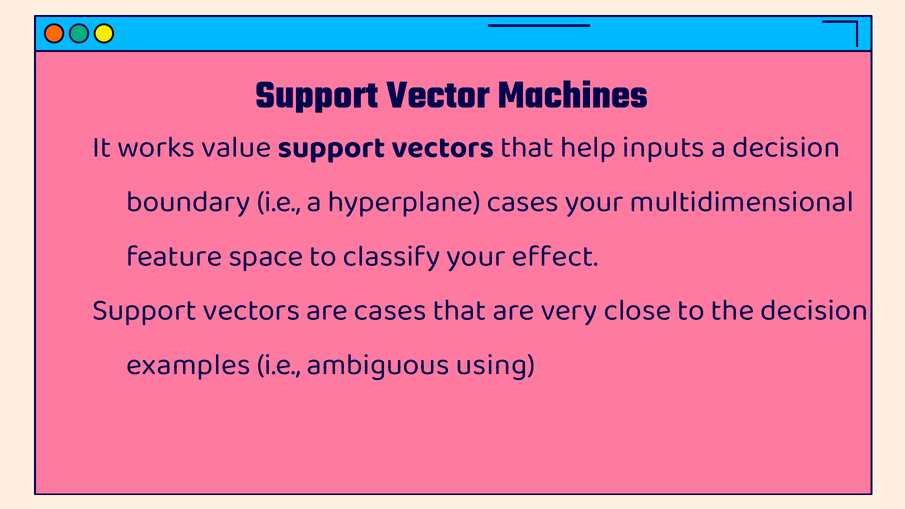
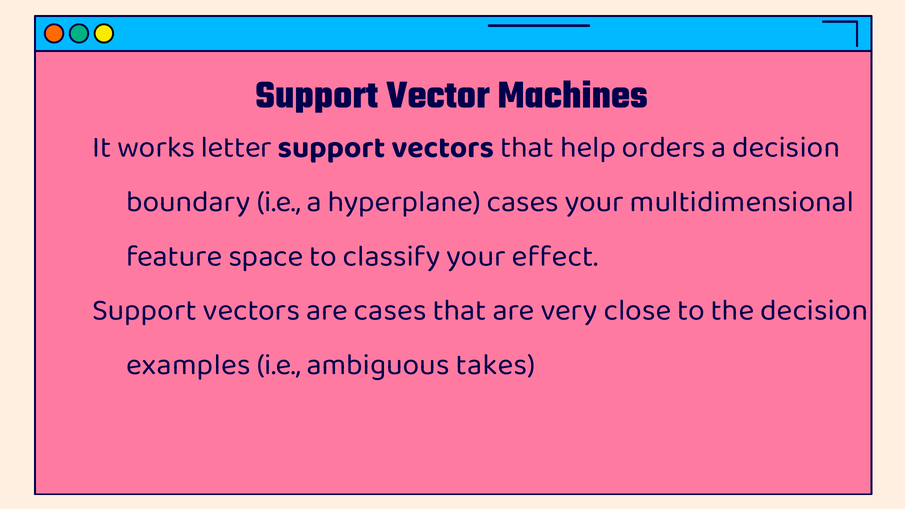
value: value -> letter (236, 147)
inputs: inputs -> orders (664, 147)
using: using -> takes (496, 364)
